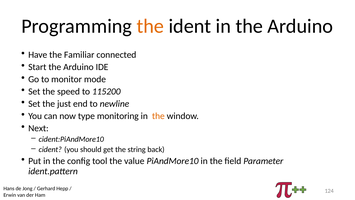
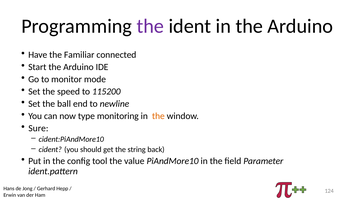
the colour: orange -> purple (150, 26)
just: just -> ball (64, 104)
Next: Next -> Sure (38, 128)
